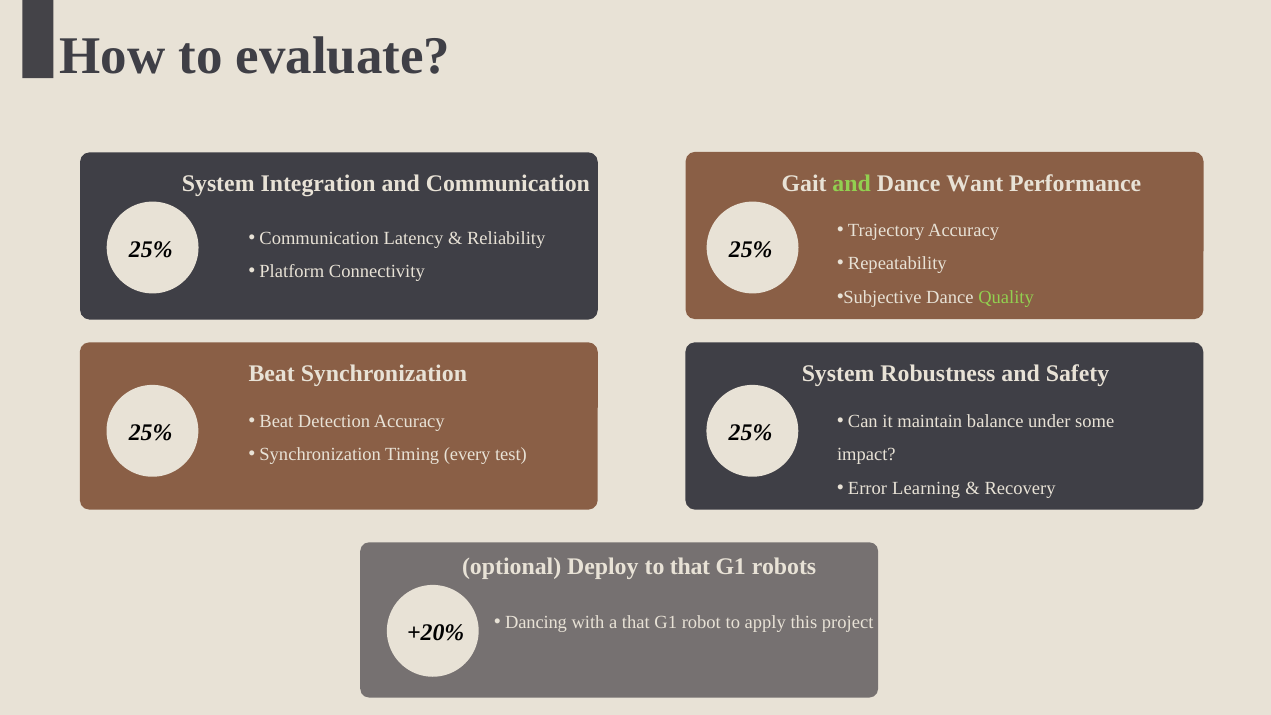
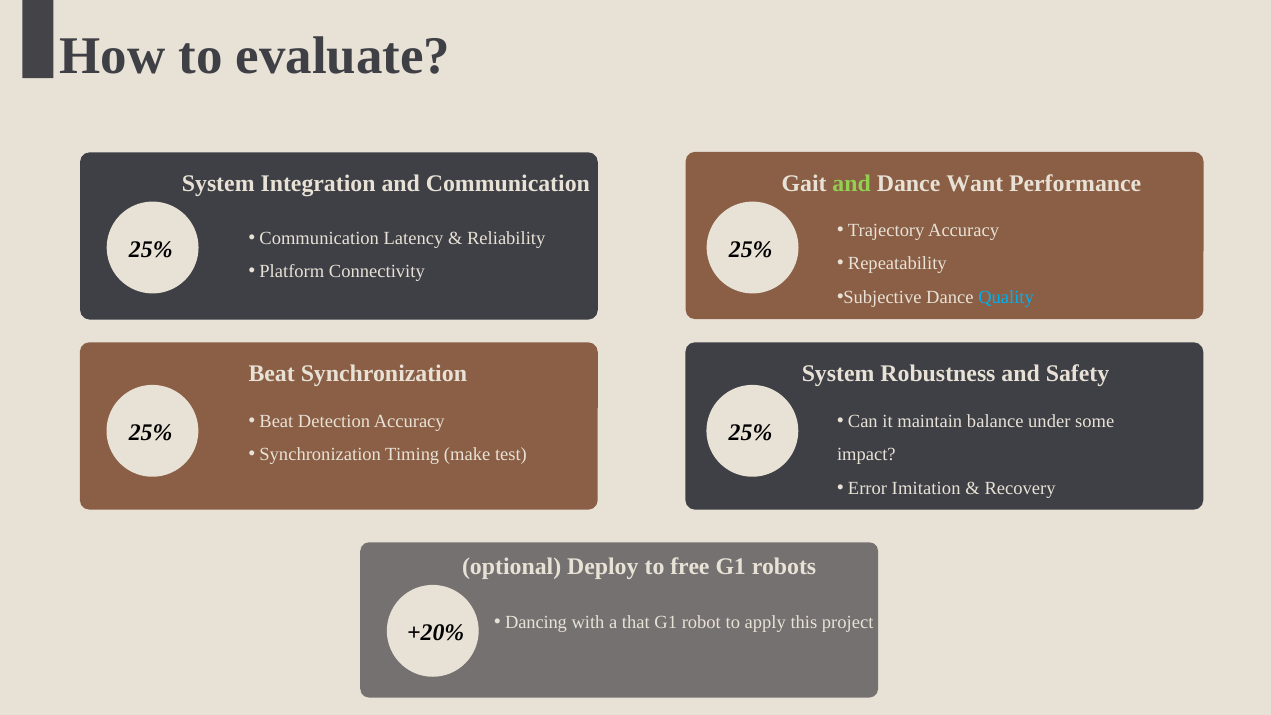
Quality colour: light green -> light blue (1006, 297)
every: every -> make (467, 455)
Learning: Learning -> Imitation (926, 488)
to that: that -> free (690, 567)
